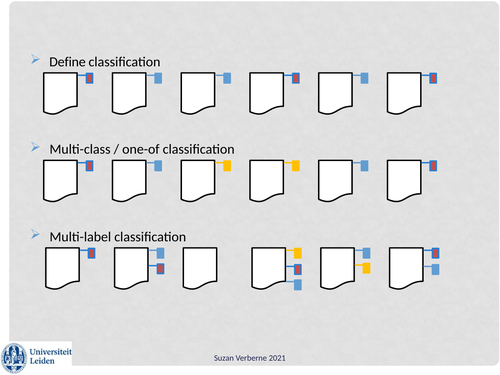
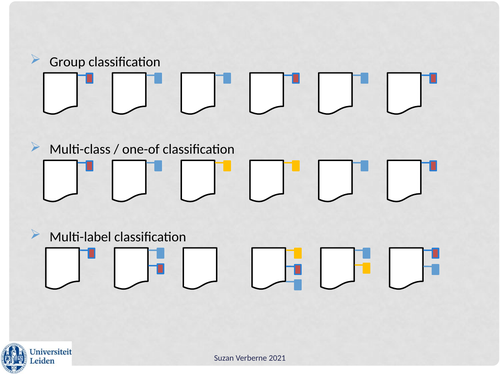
Define: Define -> Group (67, 62)
